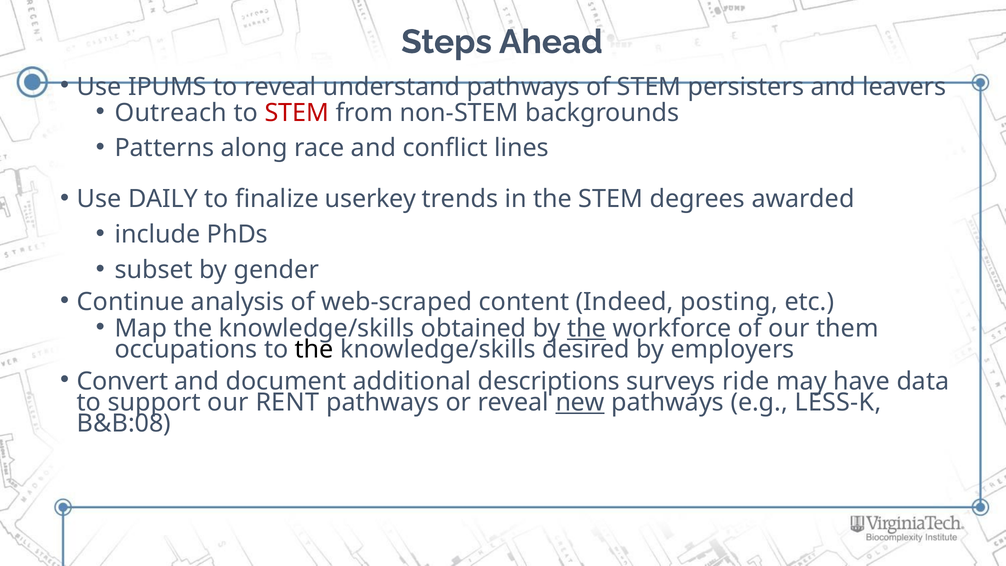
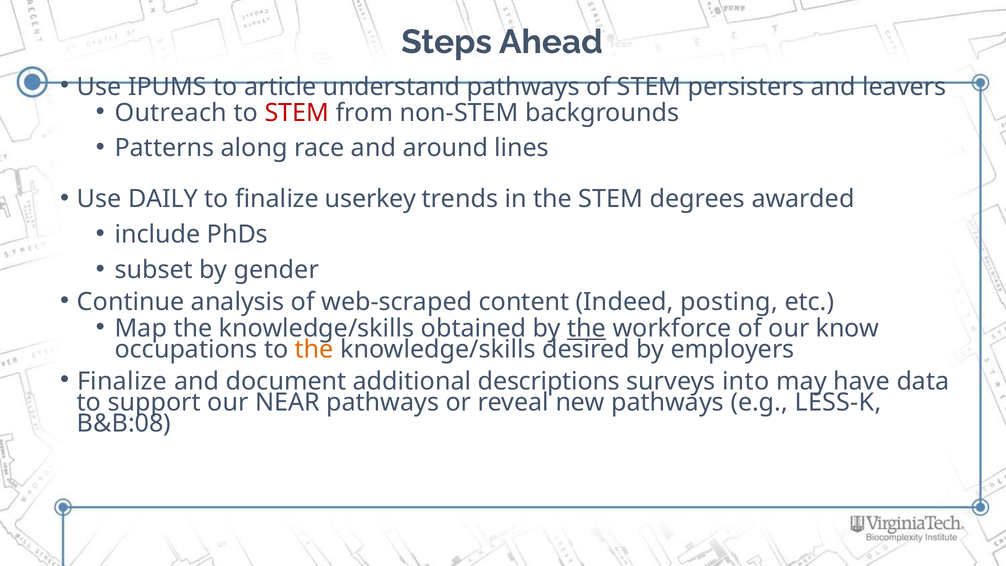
to reveal: reveal -> article (280, 87)
conflict: conflict -> around (445, 148)
them: them -> know (848, 328)
the colour: black -> orange (314, 350)
Convert: Convert -> Finalize (122, 381)
ride: ride -> into (746, 381)
RENT: RENT -> NEAR (287, 402)
new underline: present -> none (580, 402)
